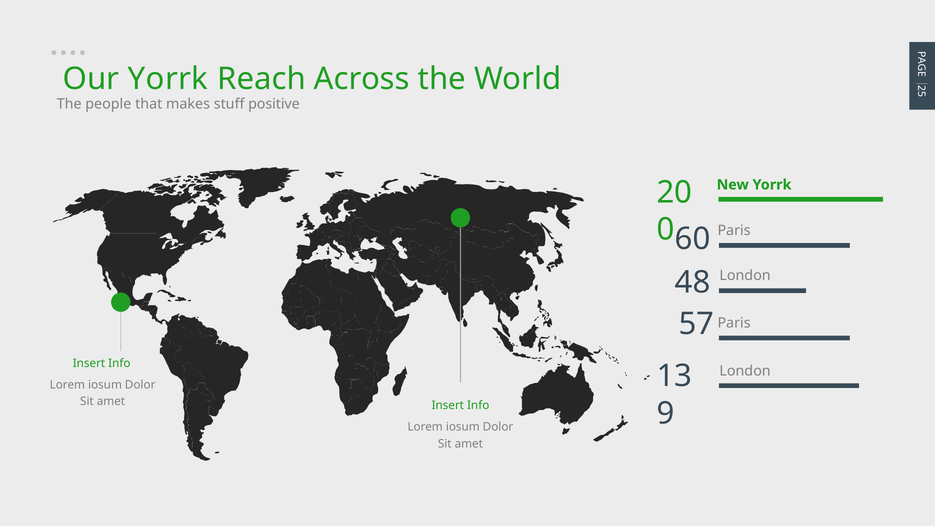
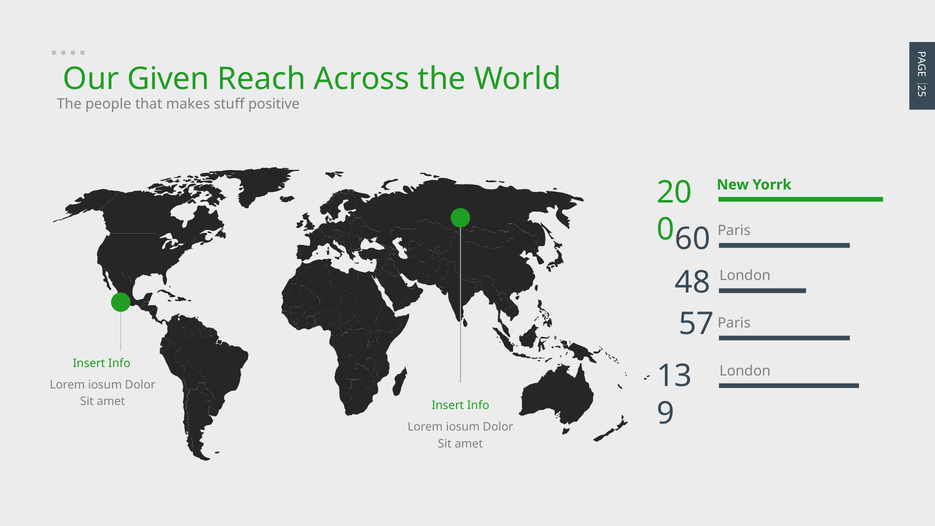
Our Yorrk: Yorrk -> Given (168, 79)
